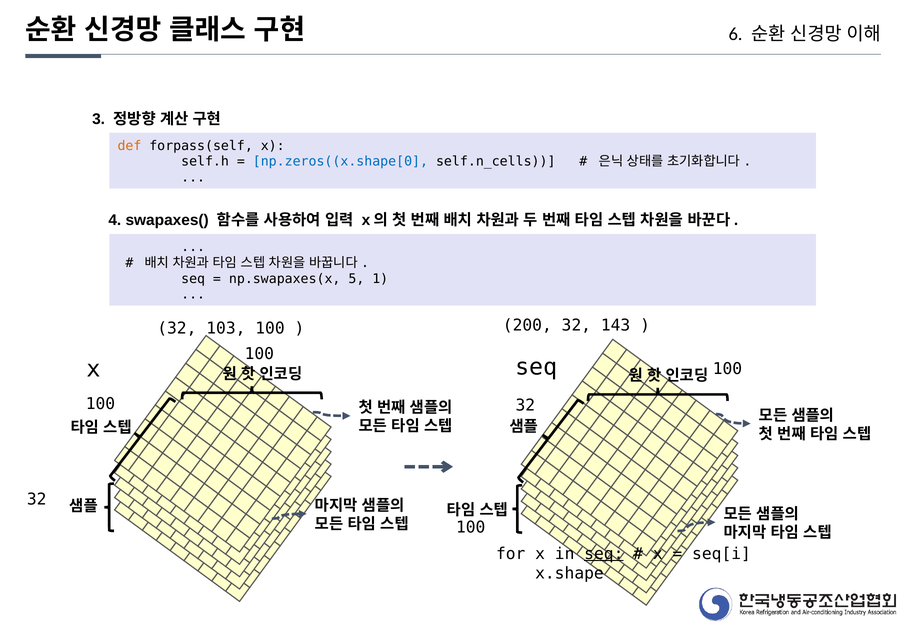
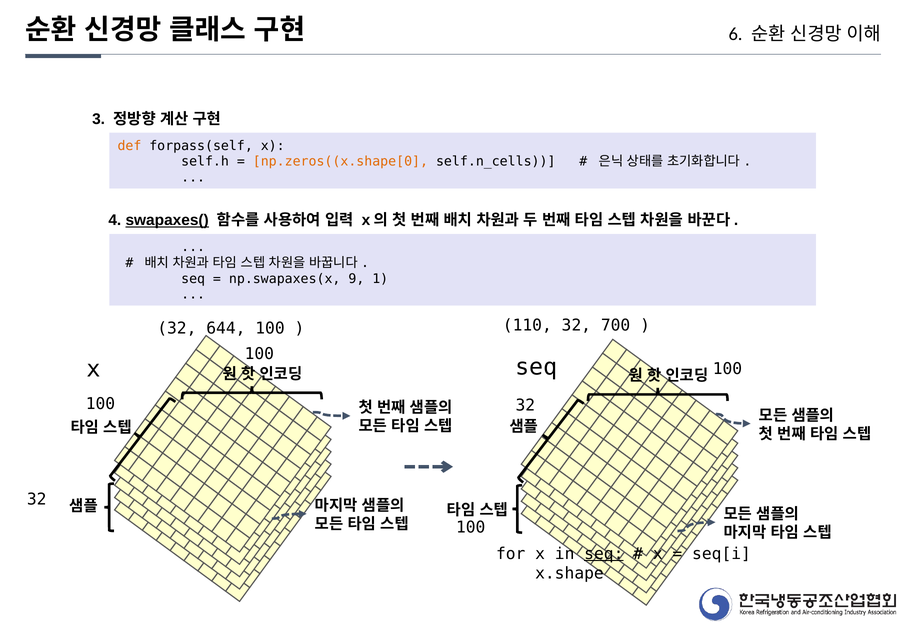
np.zeros((x.shape[0 colour: blue -> orange (340, 162)
swapaxes( underline: none -> present (167, 220)
5: 5 -> 9 (356, 279)
103: 103 -> 644 (226, 329)
200: 200 -> 110 (527, 326)
143: 143 -> 700 (616, 326)
